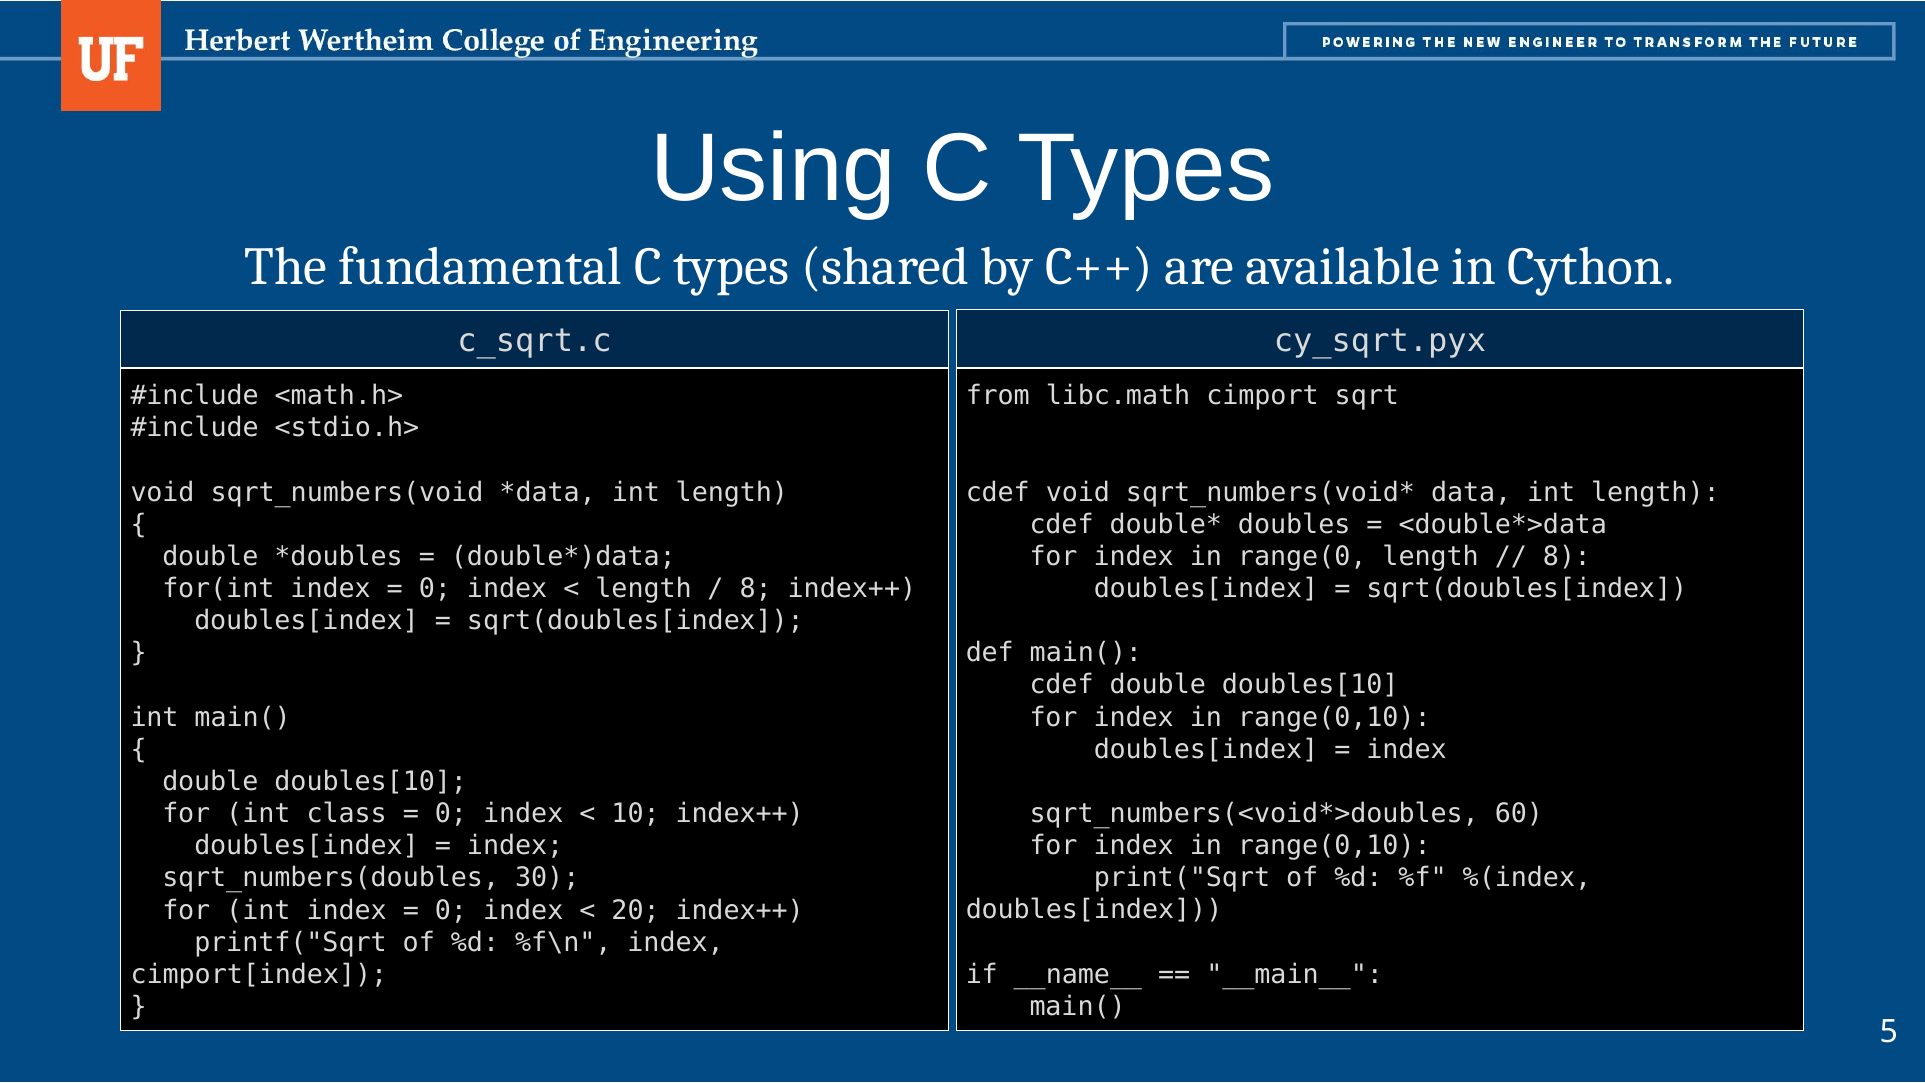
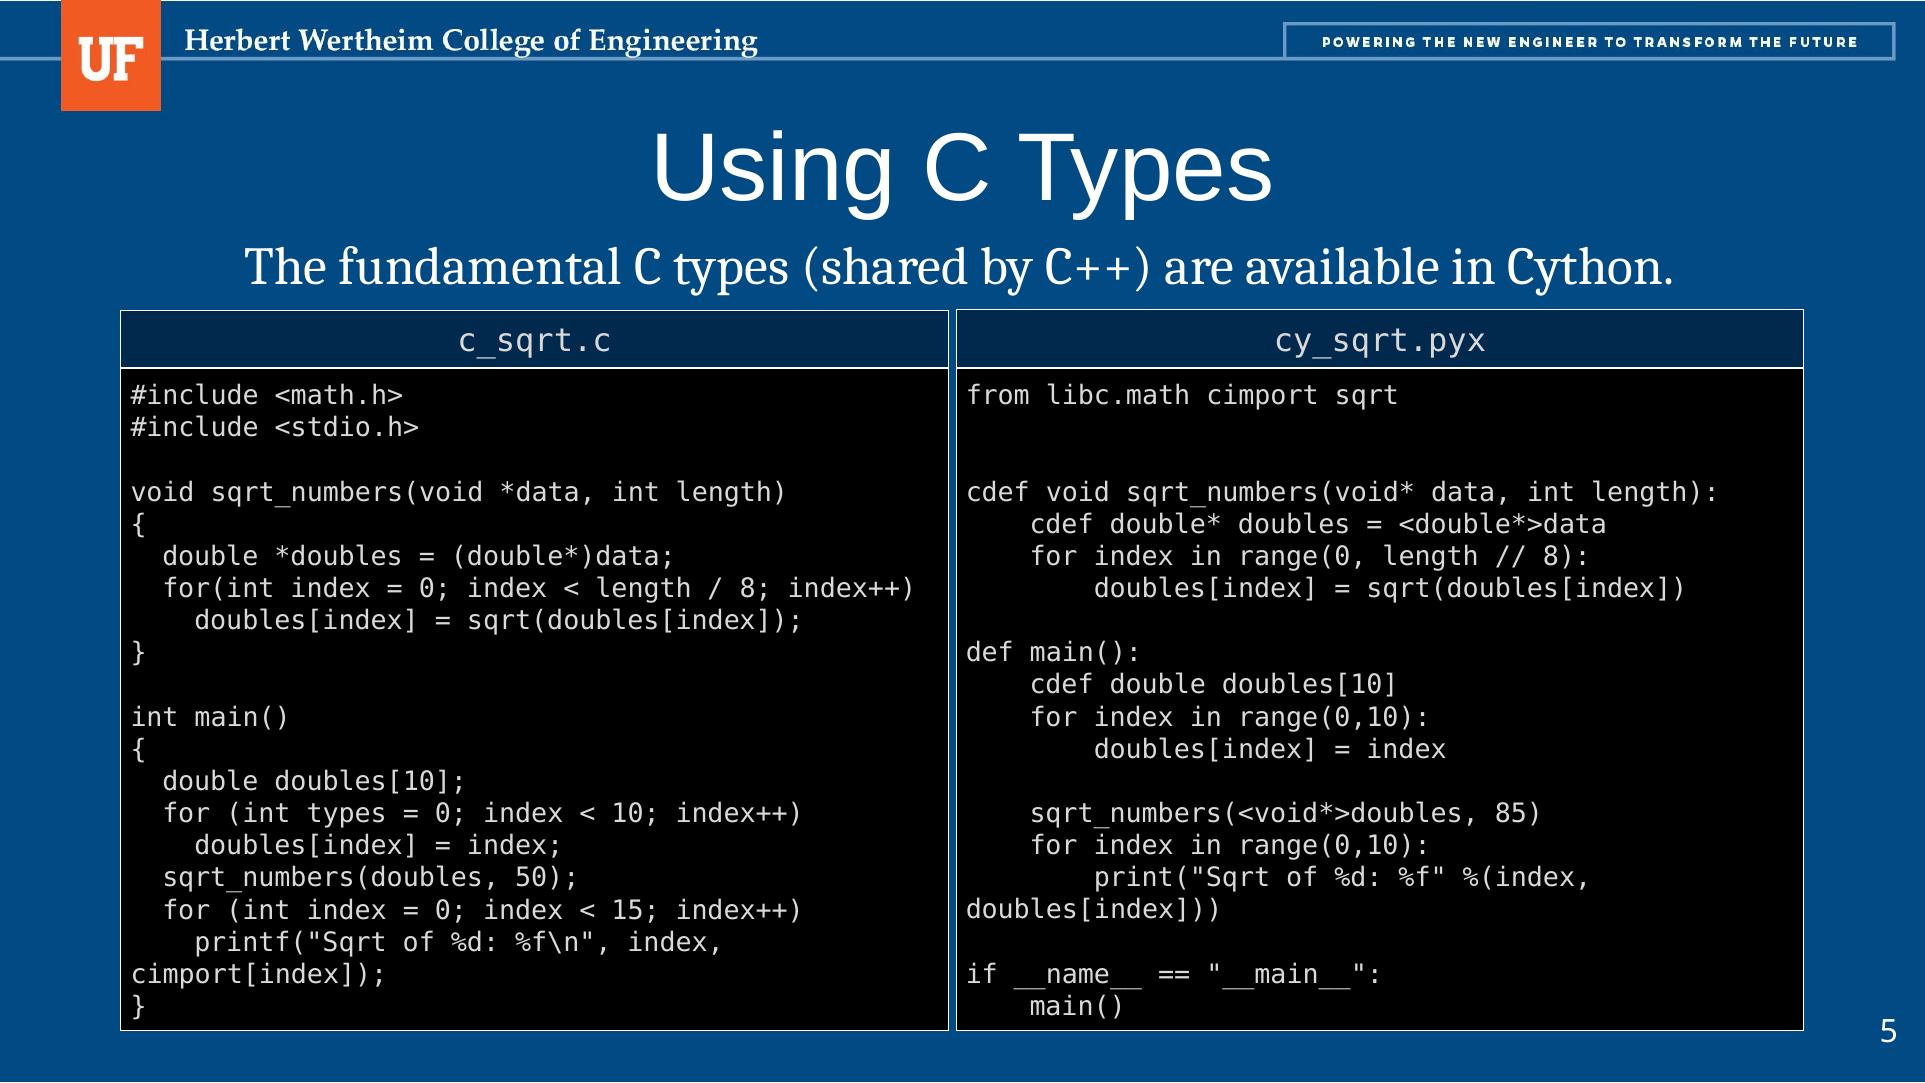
60: 60 -> 85 (1519, 814)
int class: class -> types (347, 814)
30: 30 -> 50 (547, 878)
20: 20 -> 15 (636, 910)
